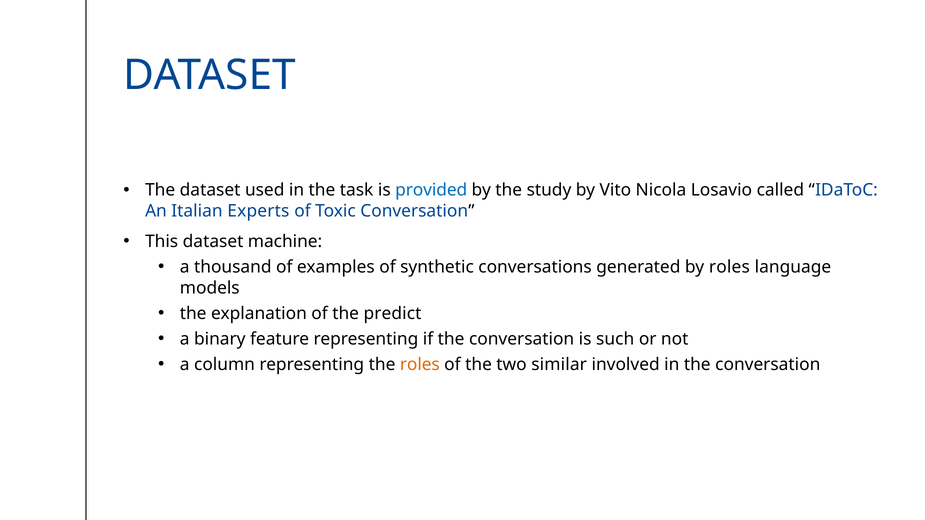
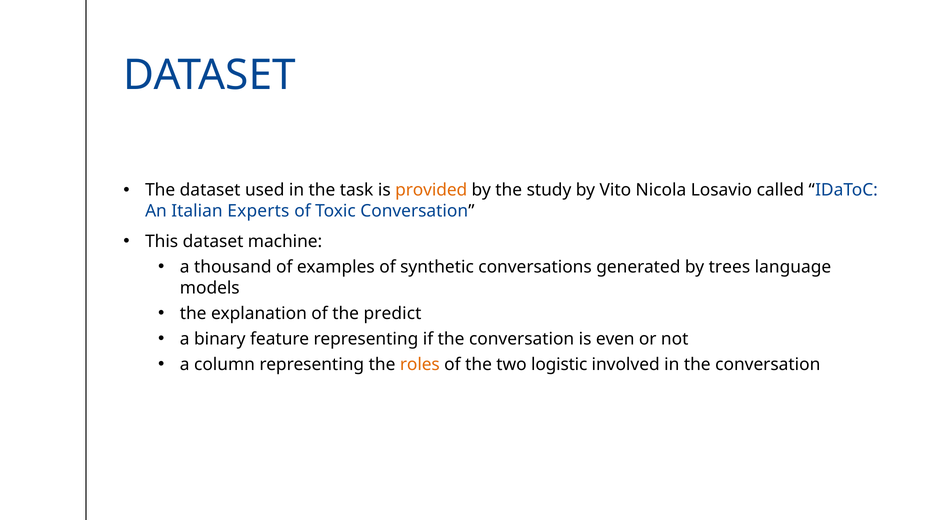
provided colour: blue -> orange (431, 190)
by roles: roles -> trees (729, 267)
such: such -> even (615, 339)
similar: similar -> logistic (559, 365)
